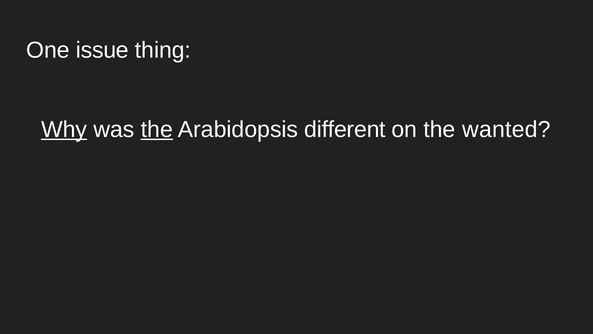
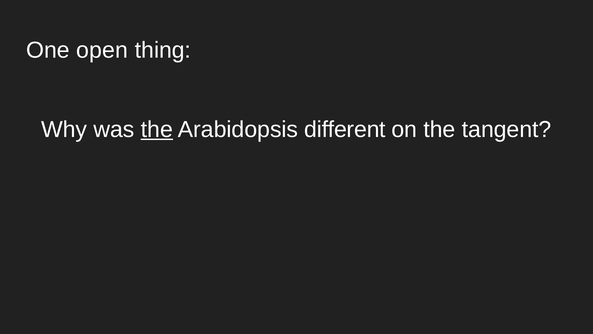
issue: issue -> open (102, 50)
Why underline: present -> none (64, 129)
wanted: wanted -> tangent (507, 129)
